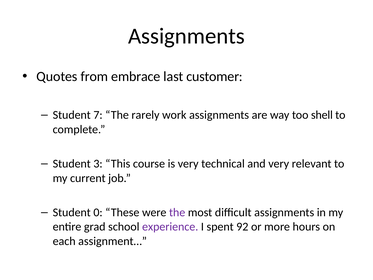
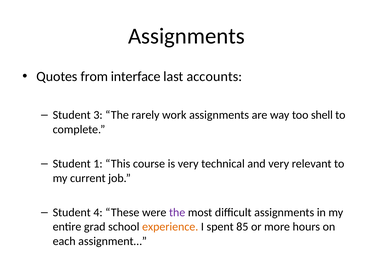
embrace: embrace -> interface (136, 77)
customer: customer -> accounts (214, 77)
7: 7 -> 3 (98, 115)
3: 3 -> 1 (98, 164)
0: 0 -> 4 (98, 212)
experience colour: purple -> orange (170, 227)
92: 92 -> 85 (242, 227)
